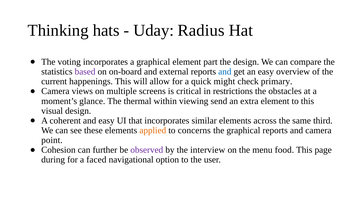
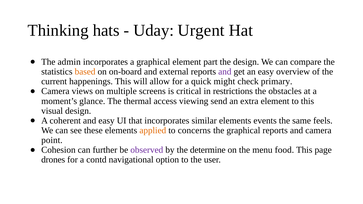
Radius: Radius -> Urgent (201, 31)
voting: voting -> admin (69, 62)
based colour: purple -> orange (85, 72)
and colour: blue -> purple (225, 72)
within: within -> access (165, 101)
across: across -> events (265, 121)
third: third -> feels (323, 121)
interview: interview -> determine (208, 150)
during: during -> drones (53, 160)
faced: faced -> contd (96, 160)
